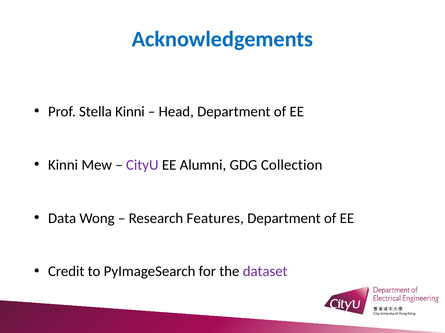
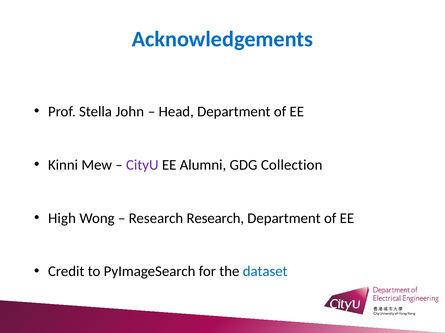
Stella Kinni: Kinni -> John (130, 112)
Data: Data -> High (62, 219)
Research Features: Features -> Research (215, 219)
dataset colour: purple -> blue (265, 272)
